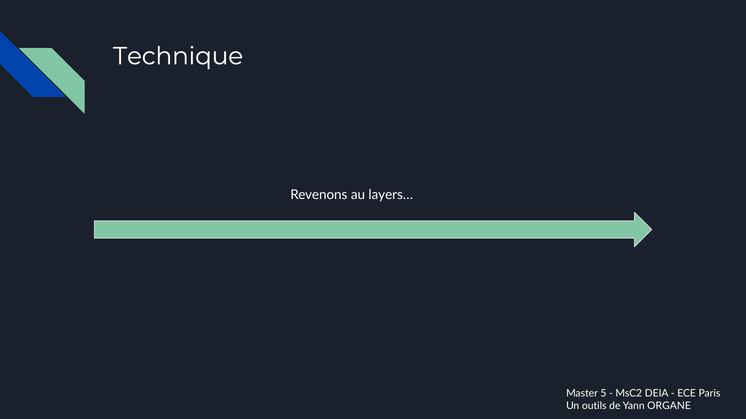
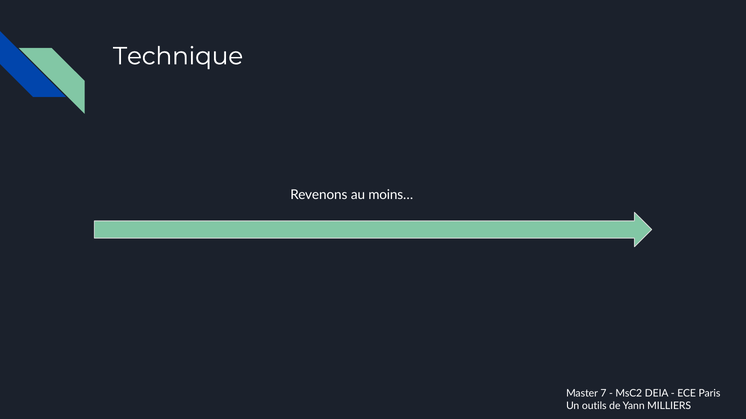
layers…: layers… -> moins… (391, 195)
5: 5 -> 7 (603, 394)
ORGANE: ORGANE -> MILLIERS (669, 406)
